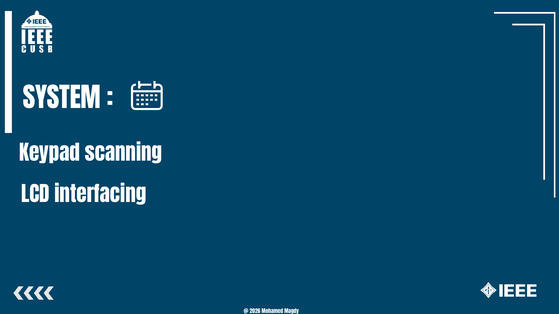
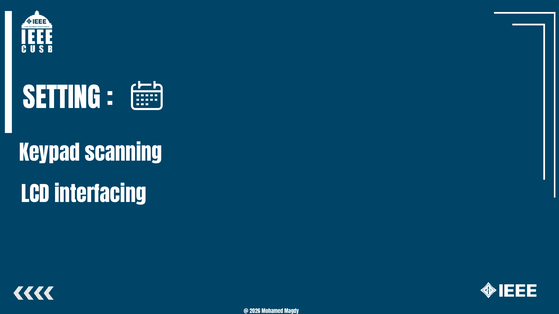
SYSTEM: SYSTEM -> SETTING (62, 99)
